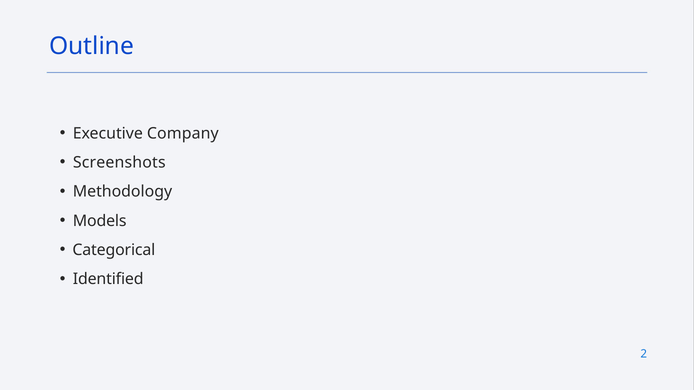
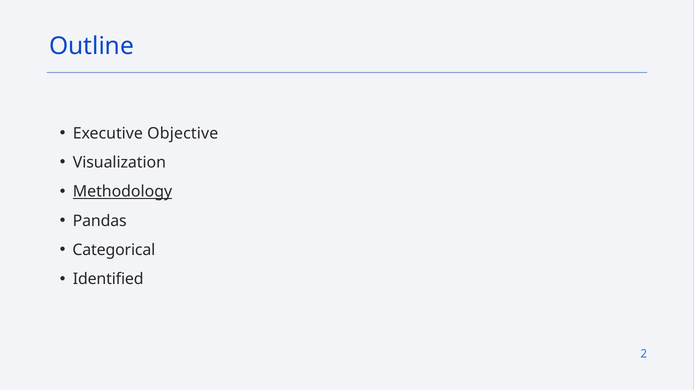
Company: Company -> Objective (183, 134)
Screenshots: Screenshots -> Visualization (119, 163)
Methodology underline: none -> present (122, 192)
Models: Models -> Pandas (100, 221)
